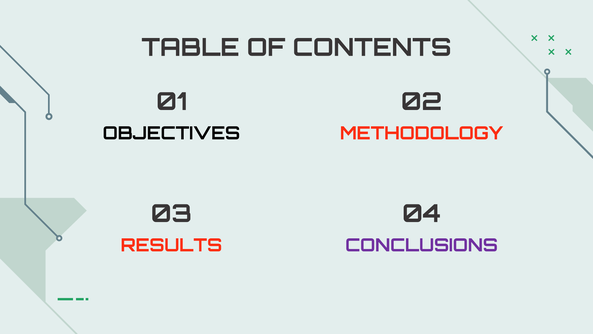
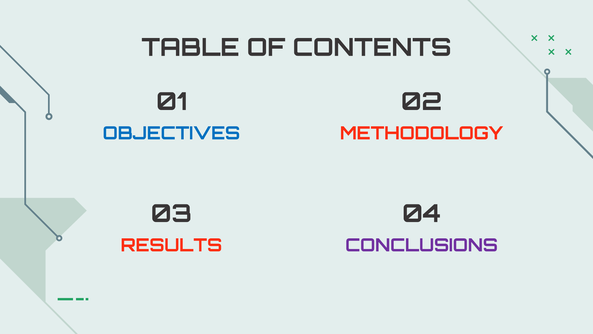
OBJECTIVES colour: black -> blue (171, 133)
